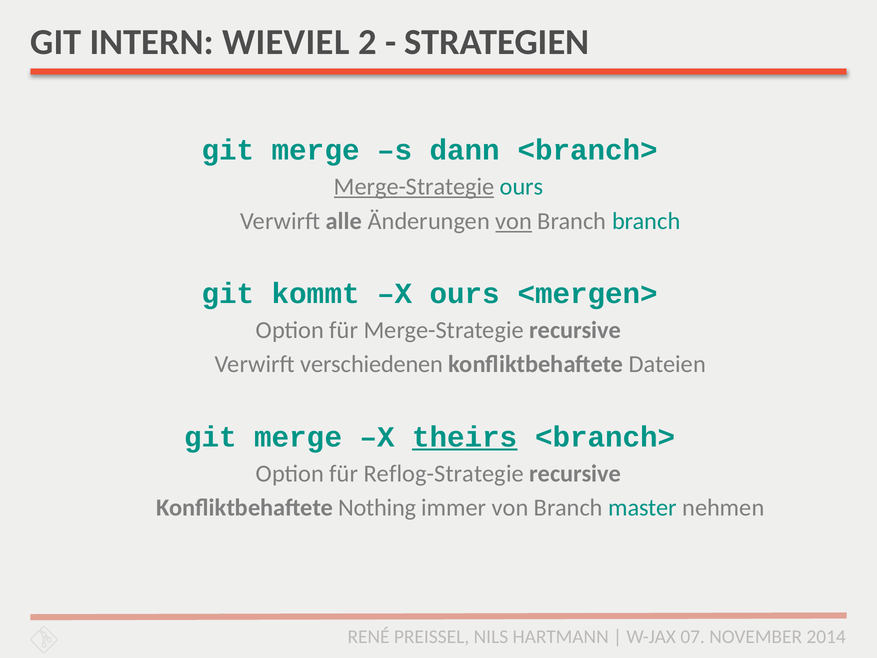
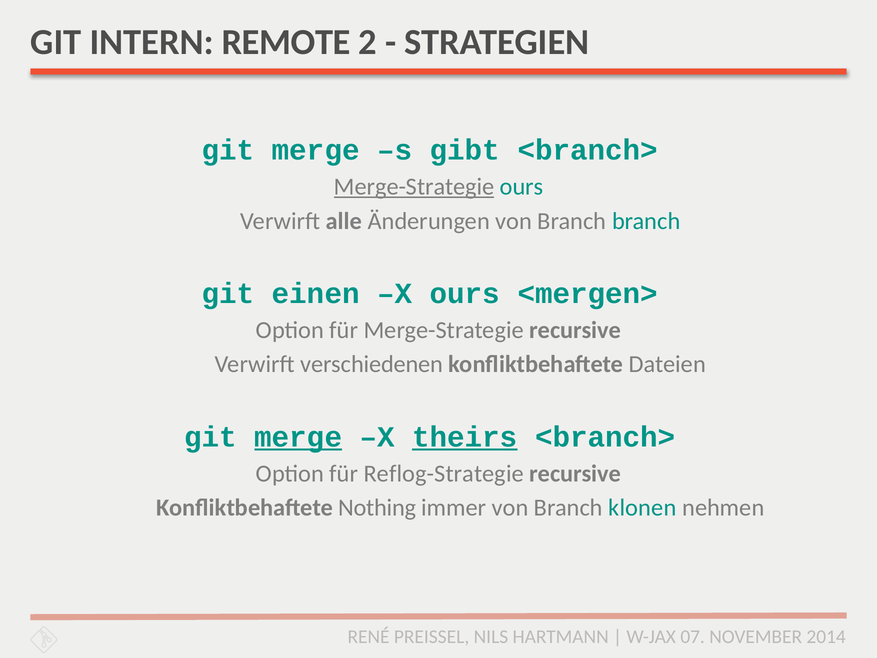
WIEVIEL: WIEVIEL -> REMOTE (286, 42)
dann: dann -> gibt (465, 150)
von underline: present -> none (514, 221)
kommt: kommt -> einen (316, 293)
merge underline: none -> present (298, 437)
master: master -> klonen (642, 507)
